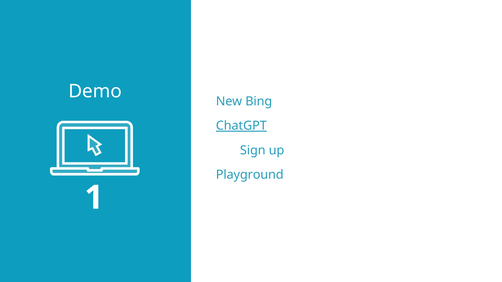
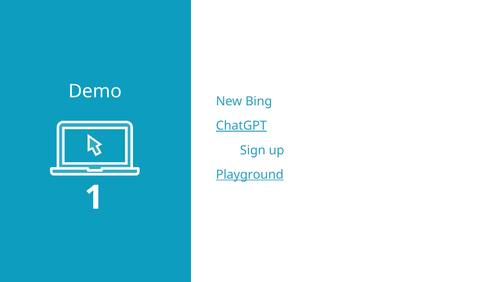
Playground underline: none -> present (250, 175)
